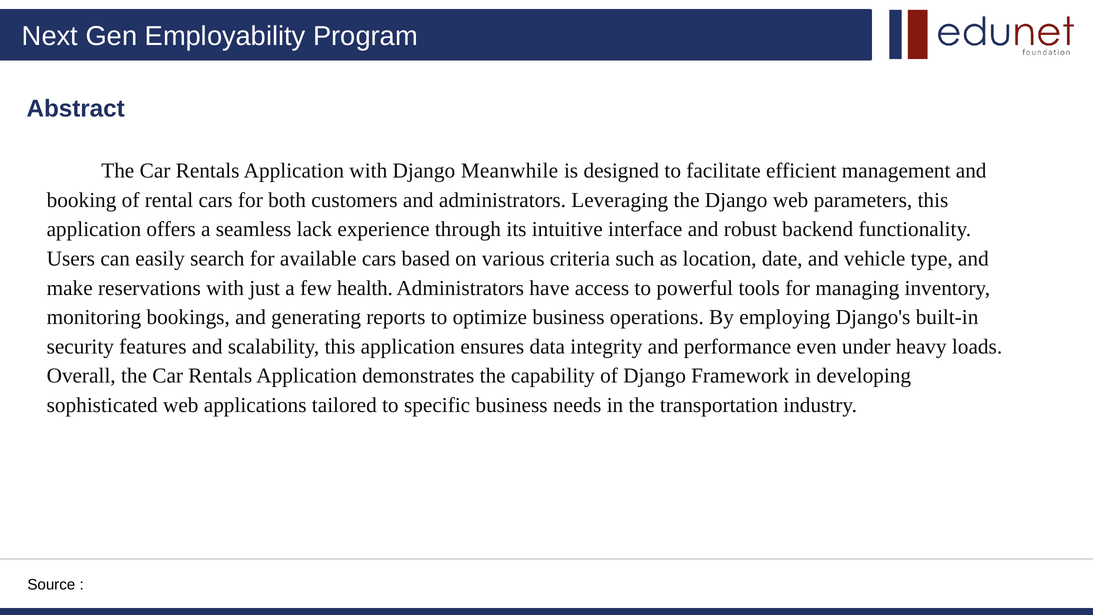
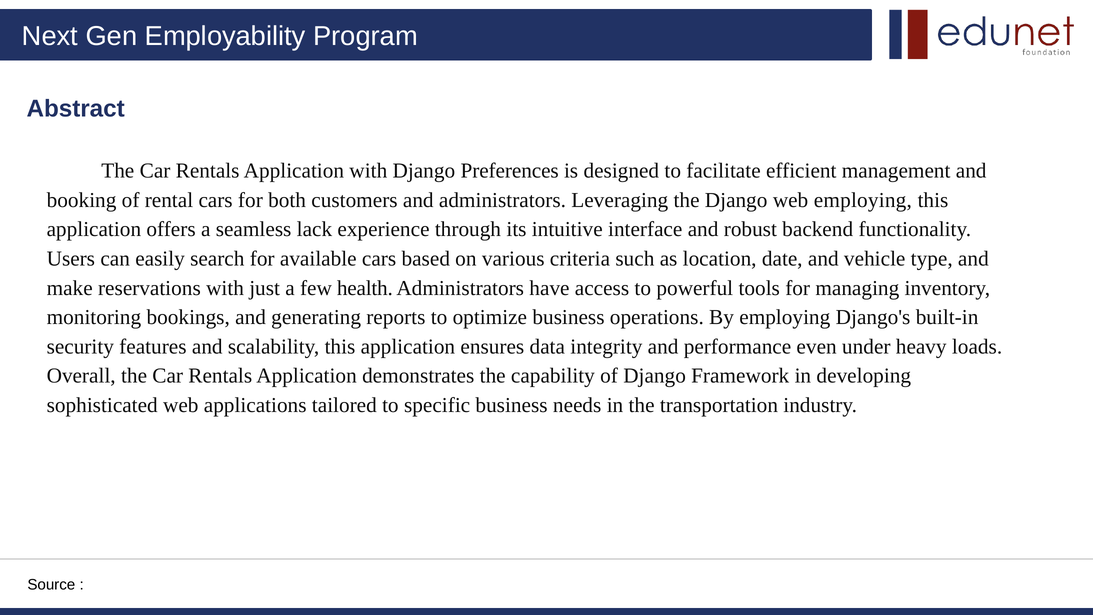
Meanwhile: Meanwhile -> Preferences (510, 171)
web parameters: parameters -> employing (863, 200)
